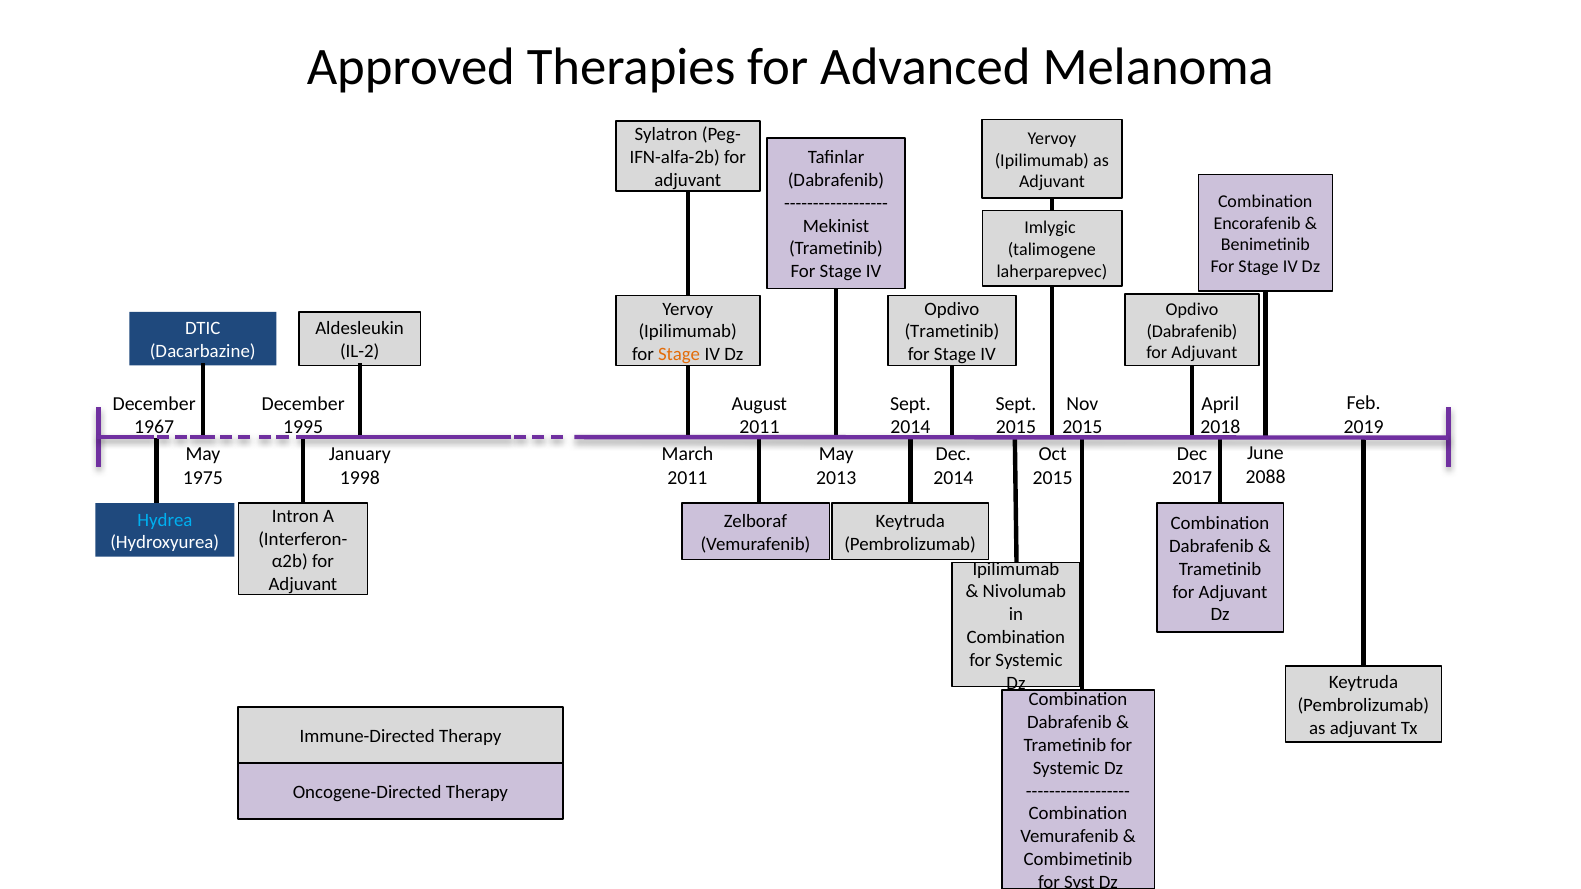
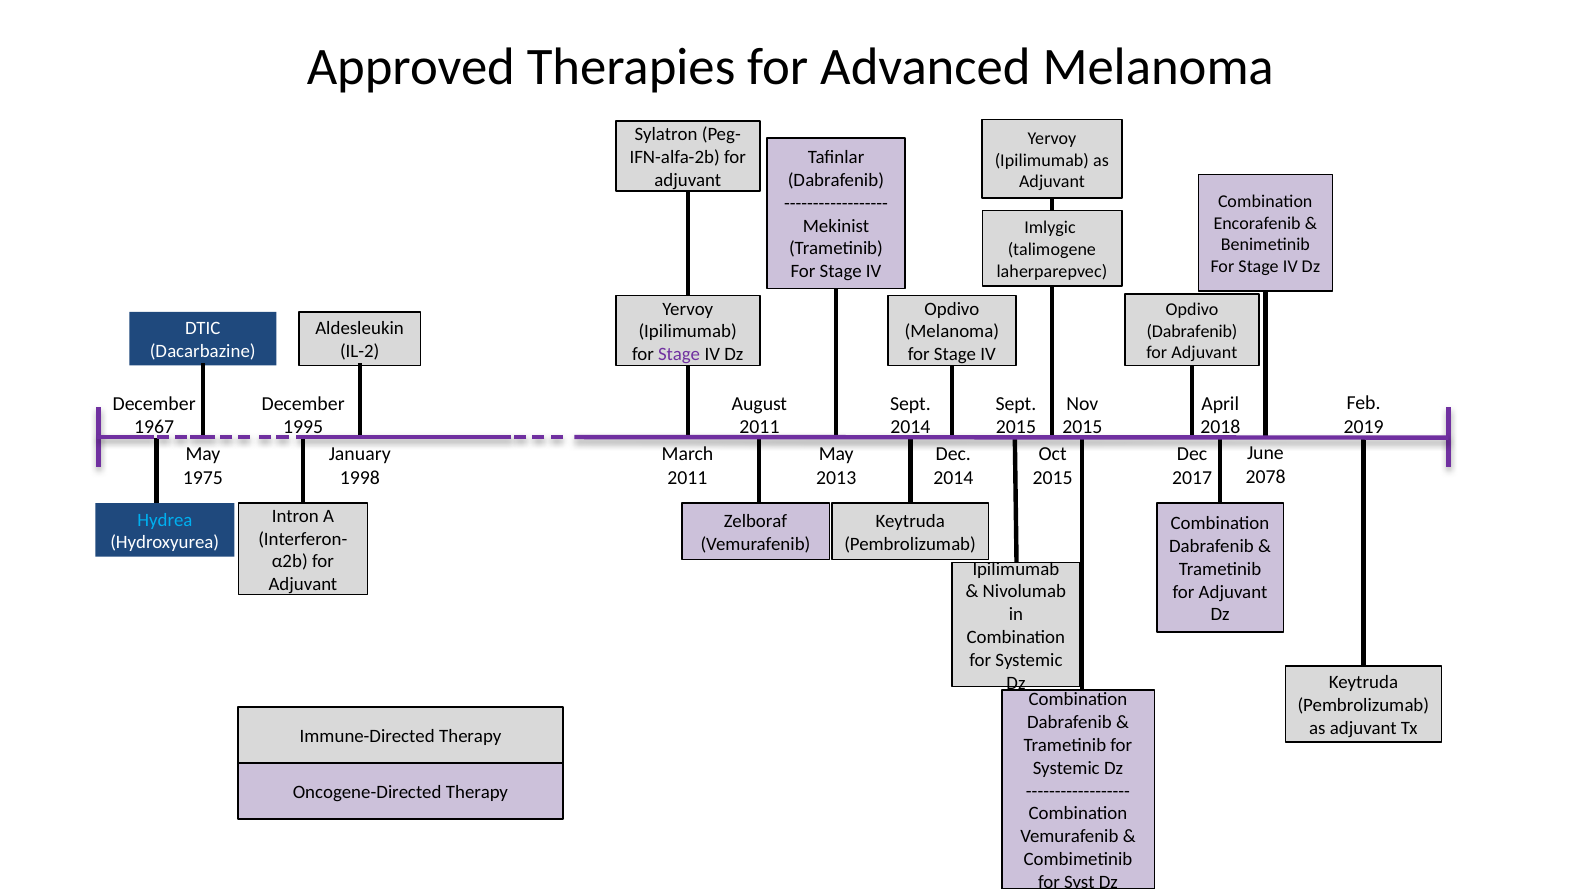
Trametinib: Trametinib -> Melanoma (952, 332)
Stage colour: orange -> purple (679, 355)
2088: 2088 -> 2078 (1266, 477)
